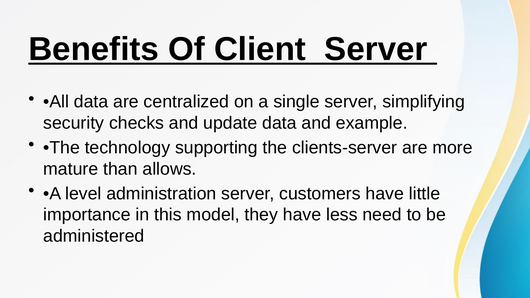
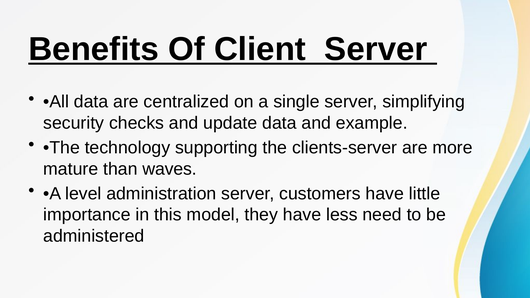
allows: allows -> waves (170, 169)
